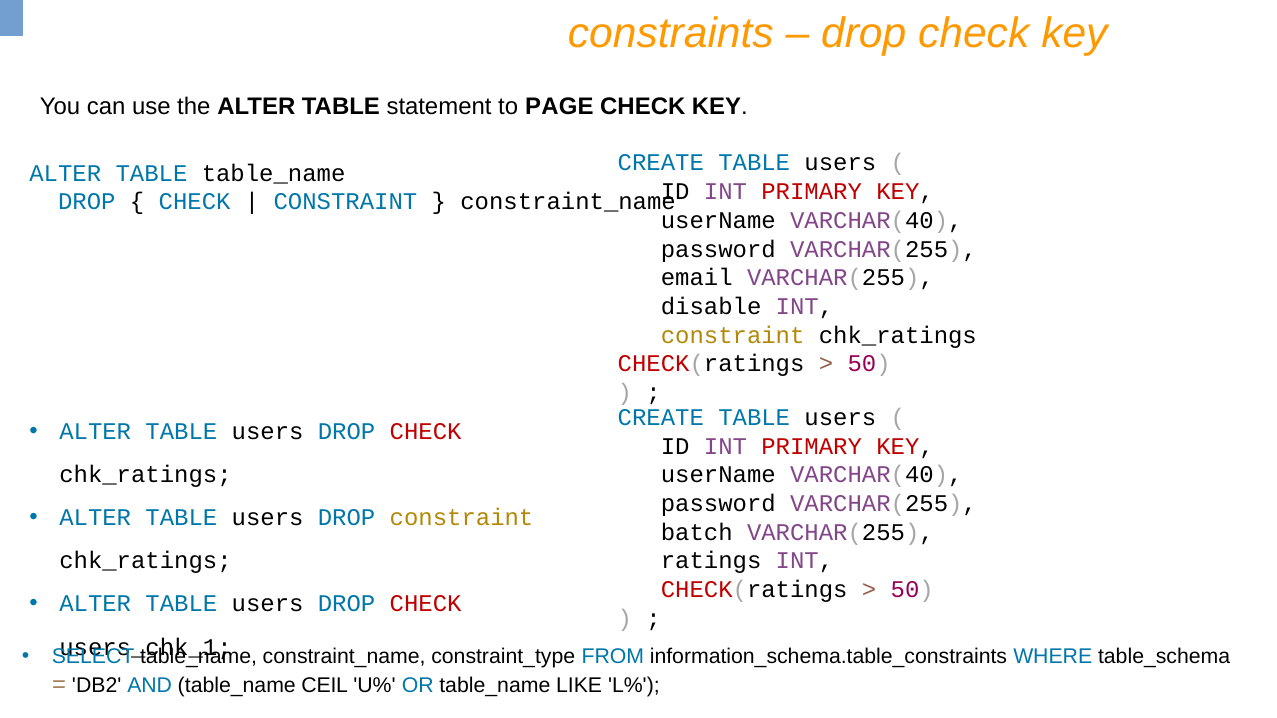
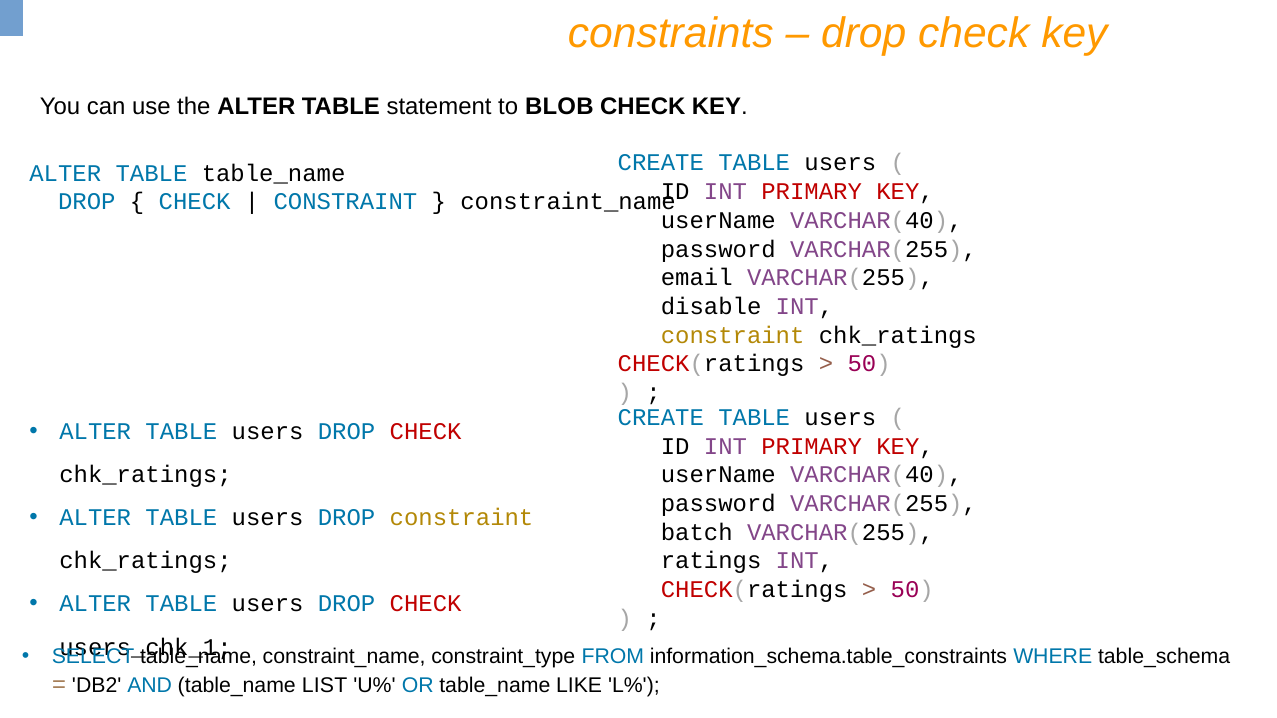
PAGE: PAGE -> BLOB (559, 106)
CEIL: CEIL -> LIST (325, 685)
